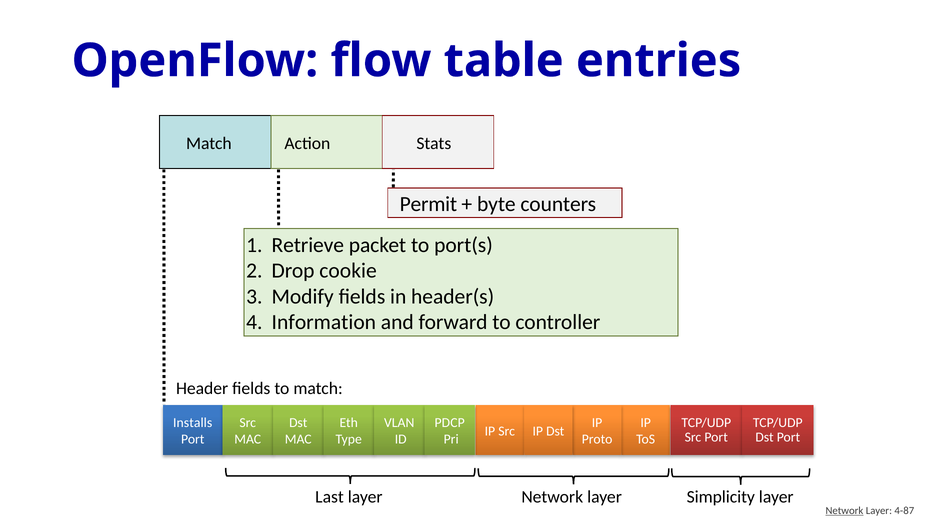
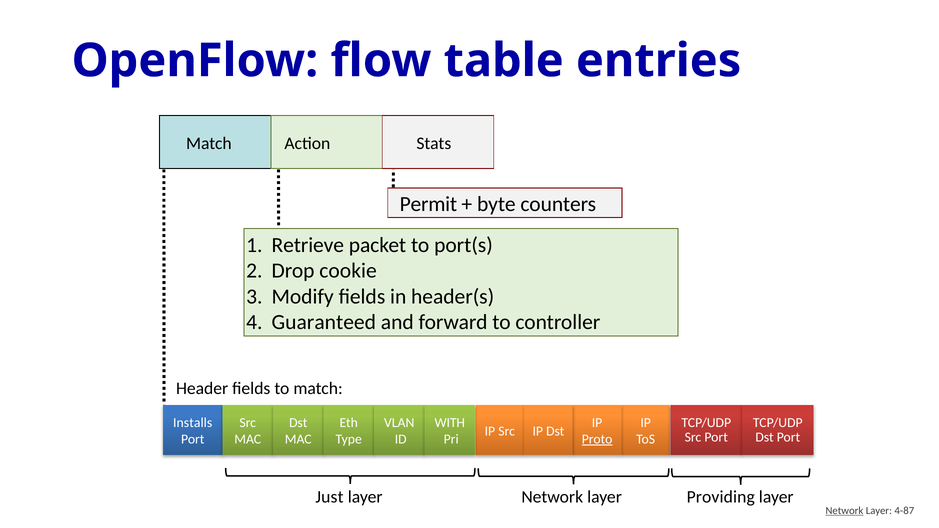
Information: Information -> Guaranteed (324, 323)
PDCP: PDCP -> WITH (450, 423)
Proto underline: none -> present (597, 439)
Last: Last -> Just (329, 497)
Simplicity: Simplicity -> Providing (721, 497)
